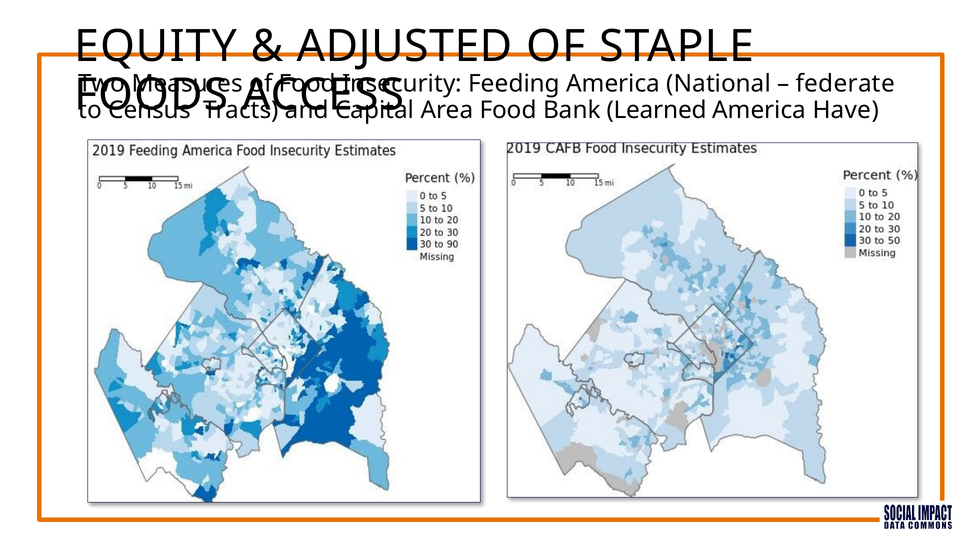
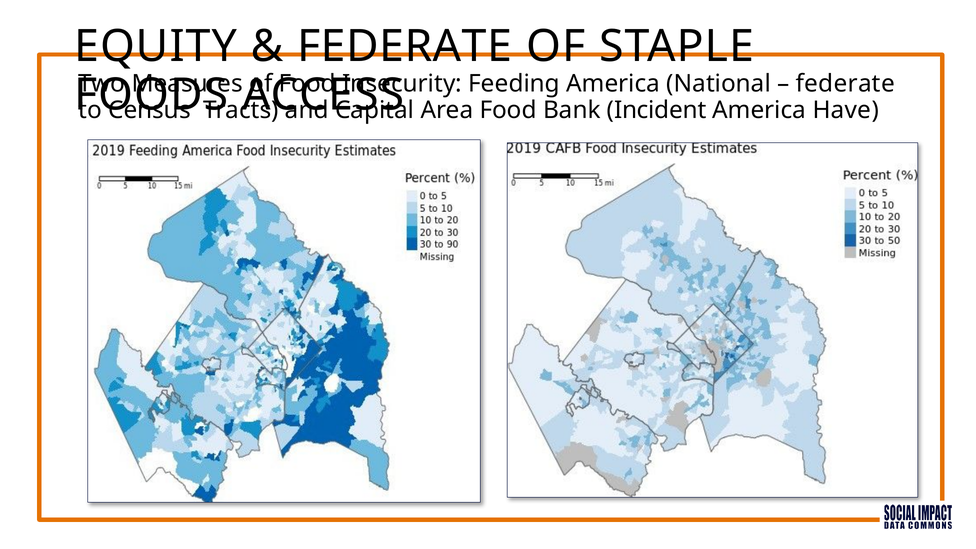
ADJUSTED: ADJUSTED -> FEDERATE (405, 46)
Learned: Learned -> Incident (657, 110)
